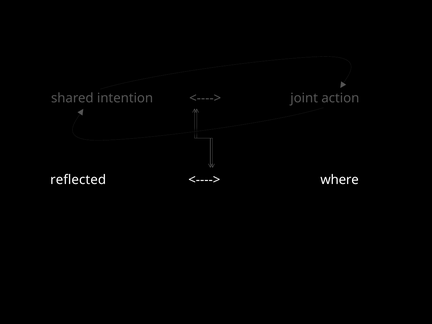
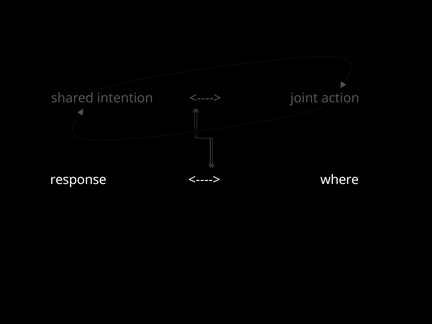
reﬂected: reﬂected -> response (78, 180)
